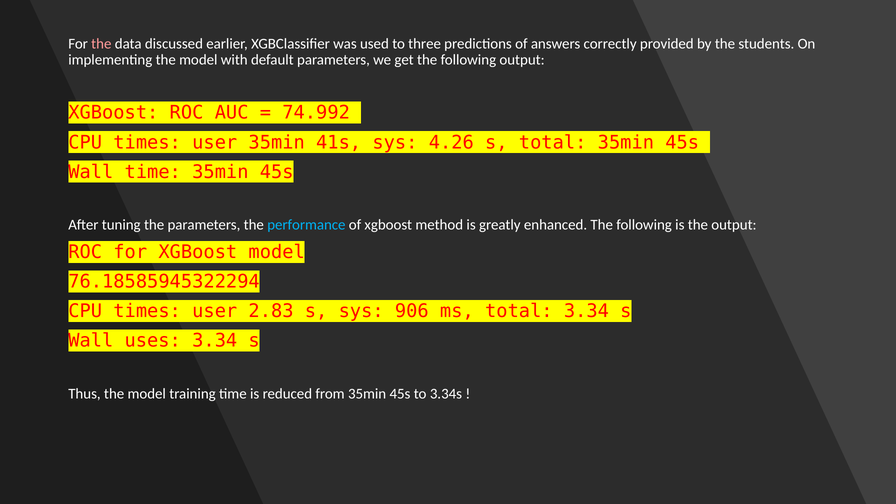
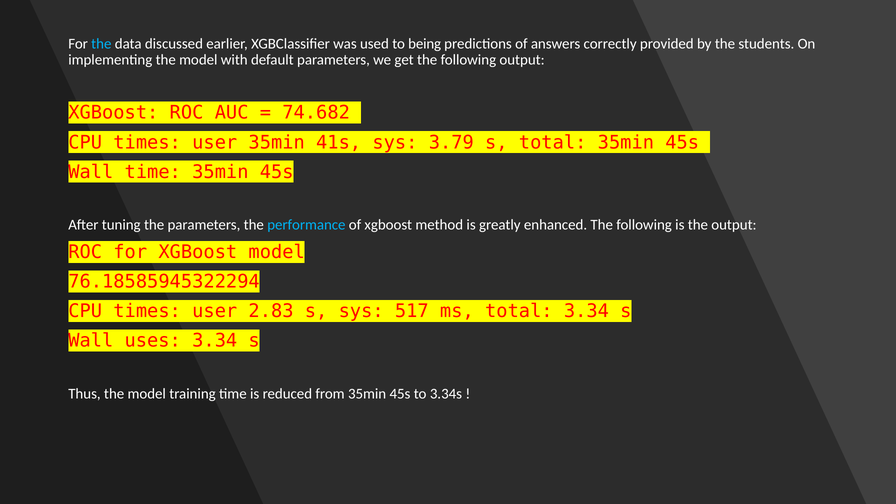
the colour: pink -> light blue (101, 44)
three: three -> being (425, 44)
74.992: 74.992 -> 74.682 (316, 113)
4.26: 4.26 -> 3.79 (451, 142)
906: 906 -> 517 (412, 311)
